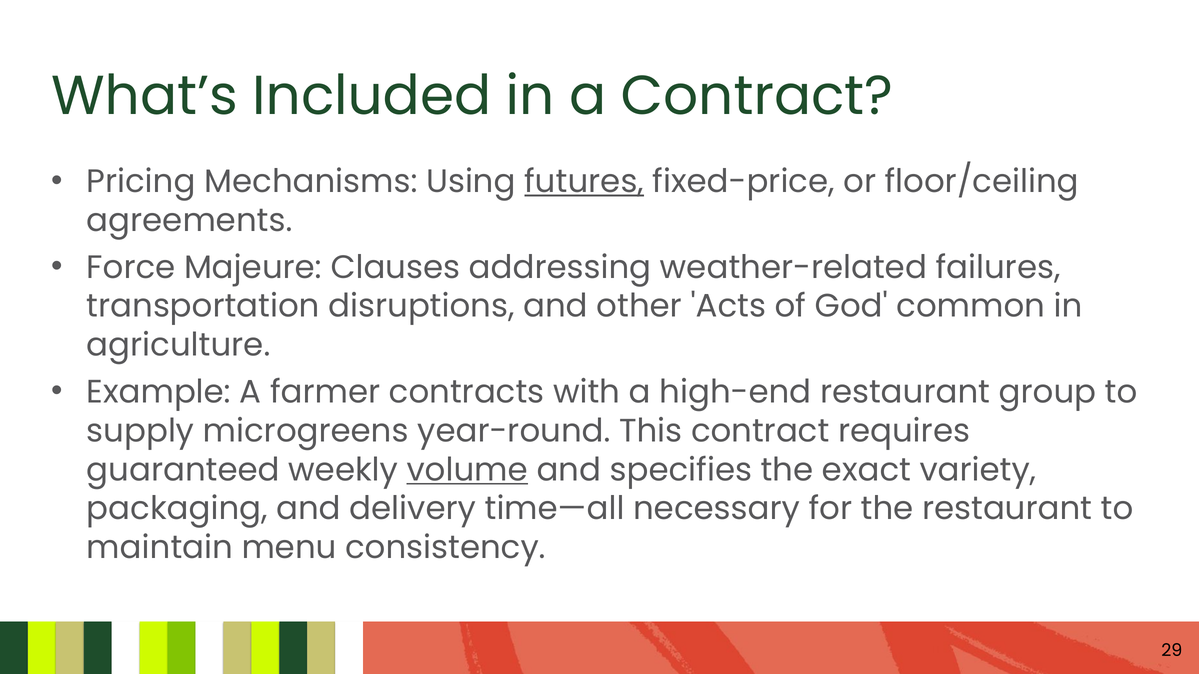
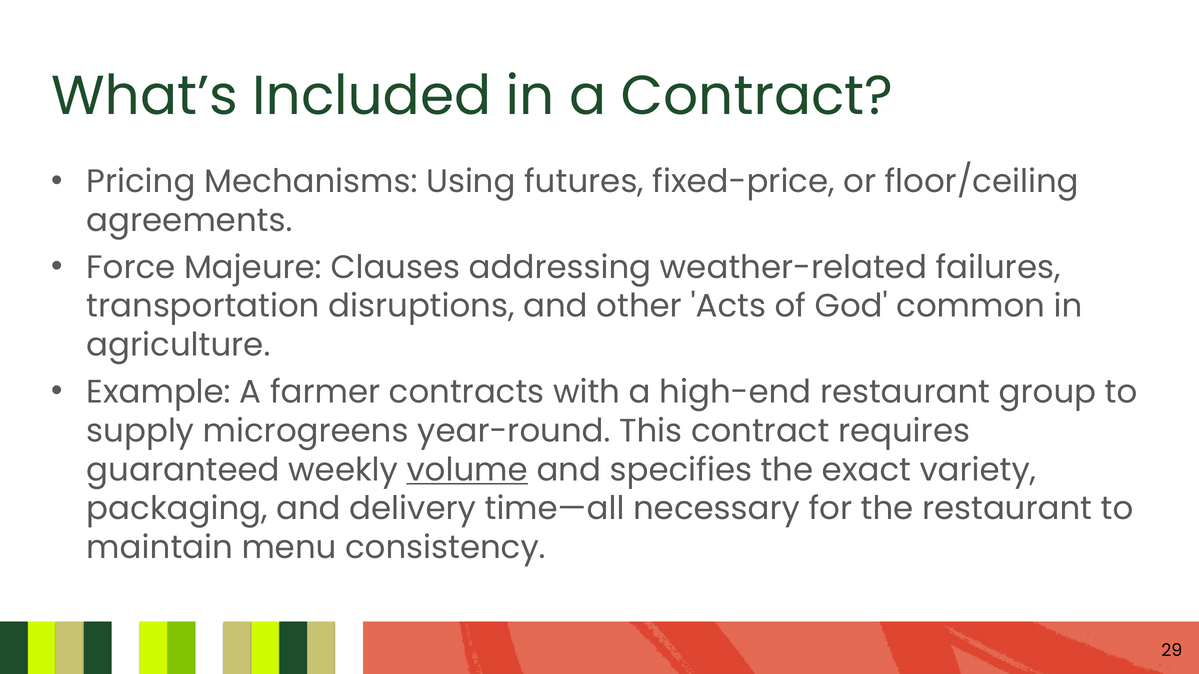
futures underline: present -> none (584, 182)
